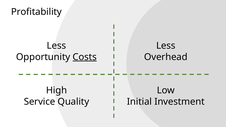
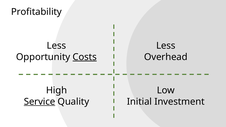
Service underline: none -> present (40, 102)
